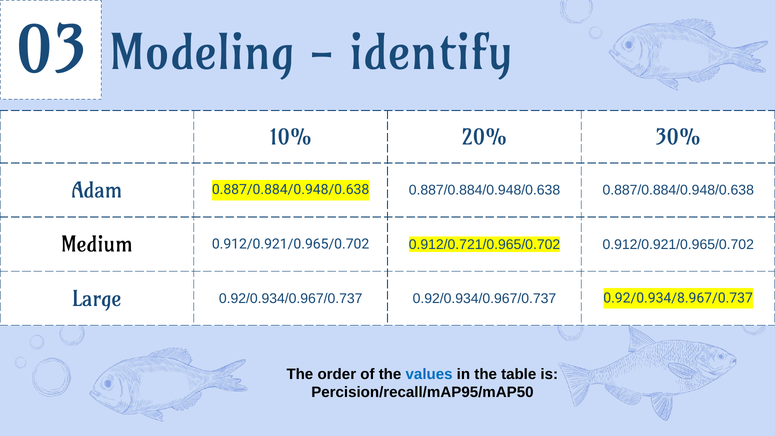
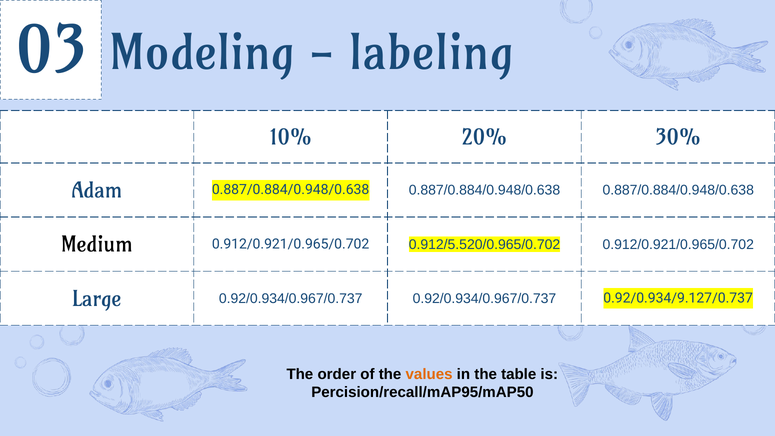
identify: identify -> labeling (431, 53)
0.912/0.721/0.965/0.702: 0.912/0.721/0.965/0.702 -> 0.912/5.520/0.965/0.702 (484, 244)
0.92/0.934/8.967/0.737: 0.92/0.934/8.967/0.737 -> 0.92/0.934/9.127/0.737 (678, 298)
values colour: blue -> orange (429, 374)
